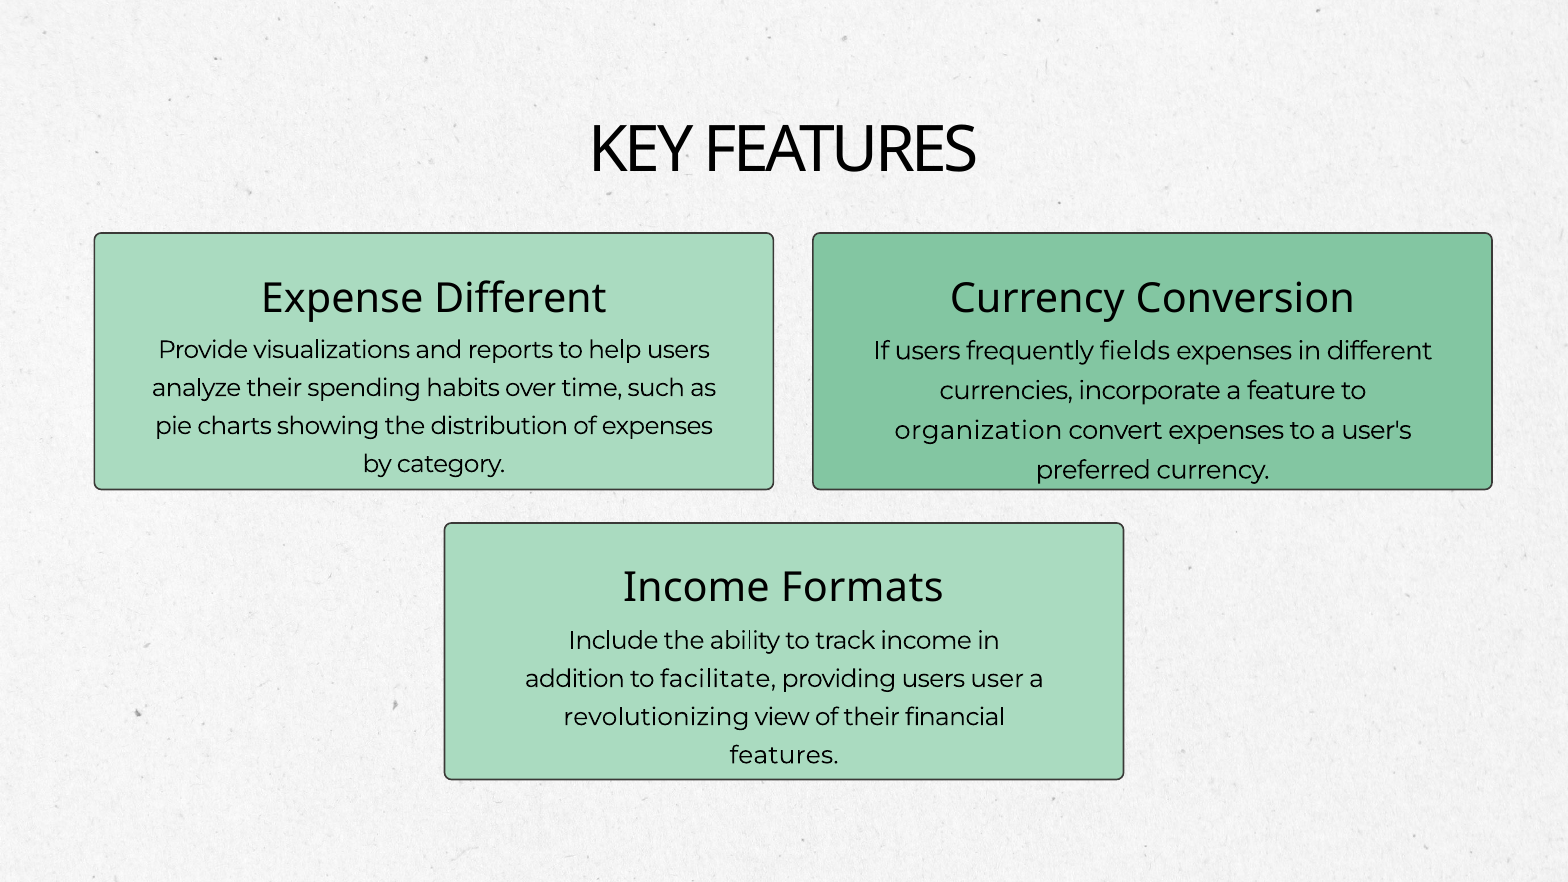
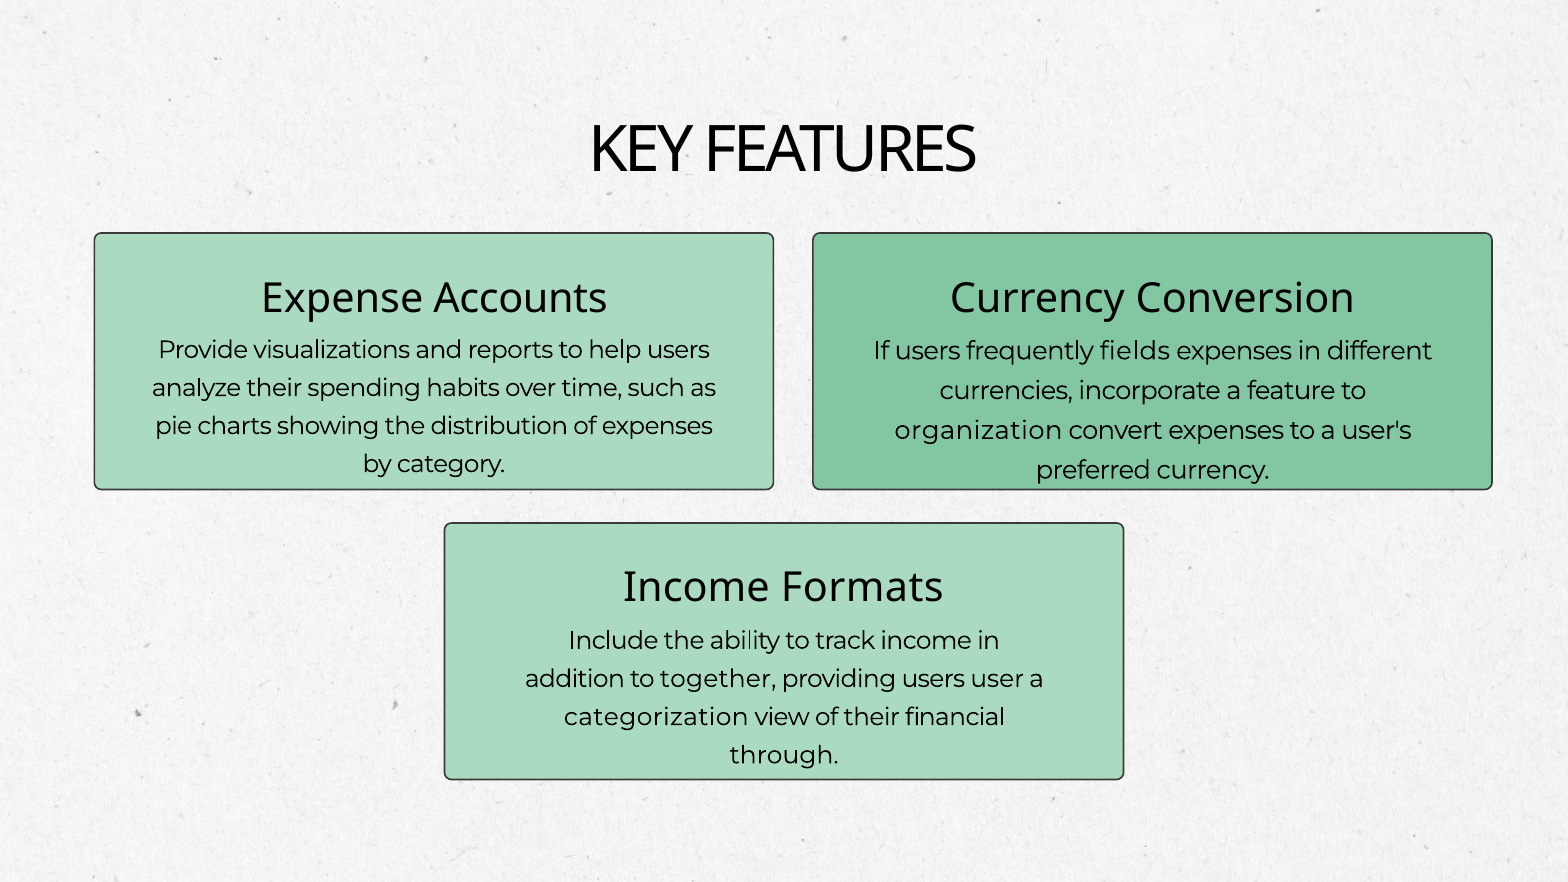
Expense Different: Different -> Accounts (520, 299)
facilitate: facilitate -> together (718, 679)
revolutionizing: revolutionizing -> categorization (656, 717)
features: features -> through (784, 755)
